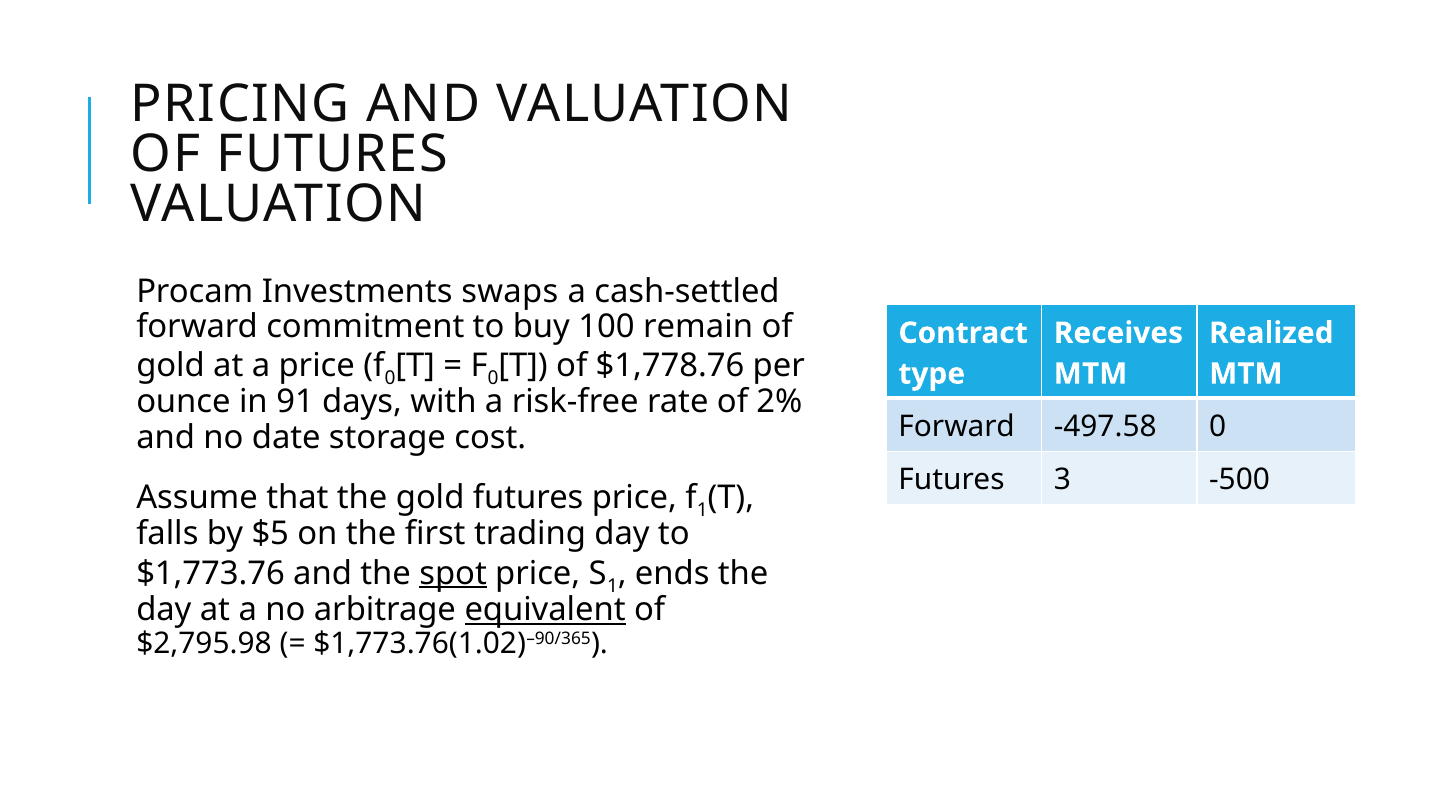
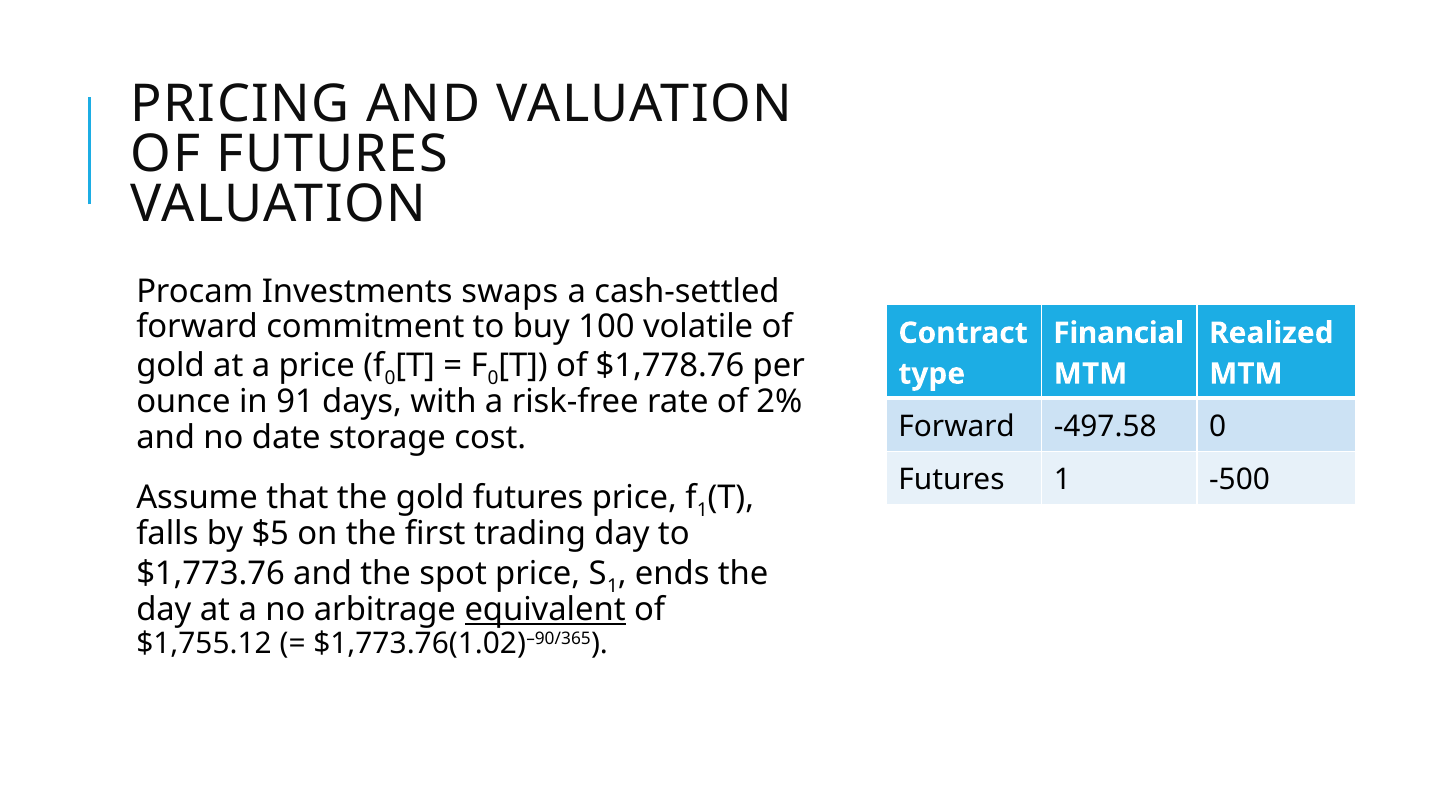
remain: remain -> volatile (698, 327)
Receives: Receives -> Financial (1119, 333)
Futures 3: 3 -> 1 (1062, 480)
spot underline: present -> none (453, 573)
$2,795.98: $2,795.98 -> $1,755.12 (204, 643)
